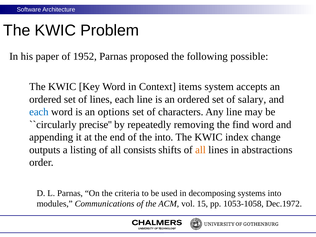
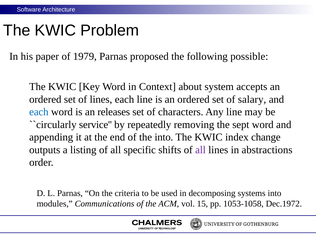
1952: 1952 -> 1979 (85, 56)
items: items -> about (190, 87)
options: options -> releases (114, 112)
precise: precise -> service (95, 125)
find: find -> sept (241, 125)
consists: consists -> specific (140, 150)
all colour: orange -> purple (200, 150)
